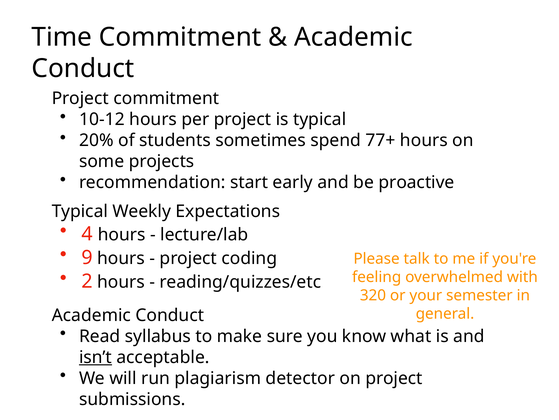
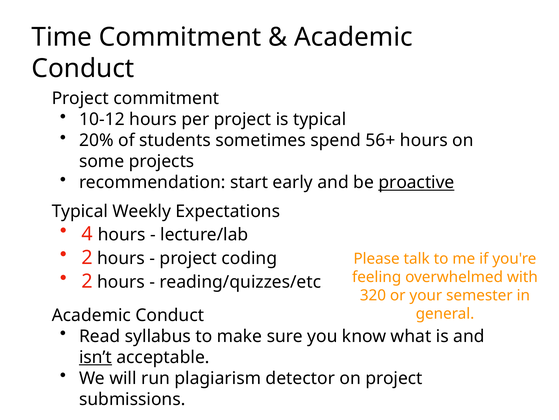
77+: 77+ -> 56+ (380, 140)
proactive underline: none -> present (416, 182)
9: 9 -> 2 (87, 257)
